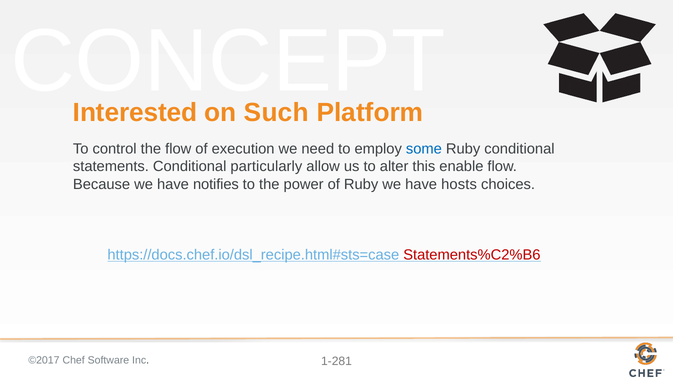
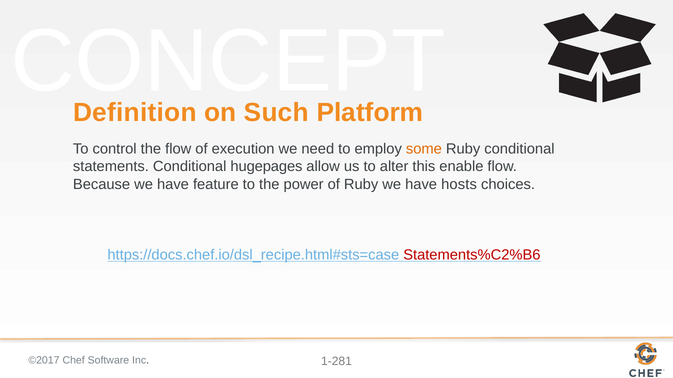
Interested: Interested -> Definition (135, 113)
some colour: blue -> orange (424, 149)
particularly: particularly -> hugepages (266, 167)
notifies: notifies -> feature (216, 184)
